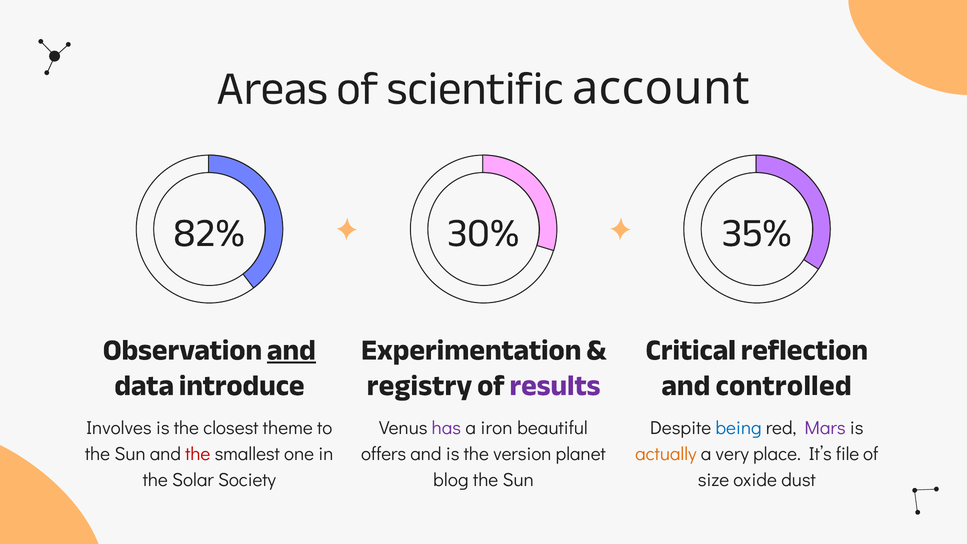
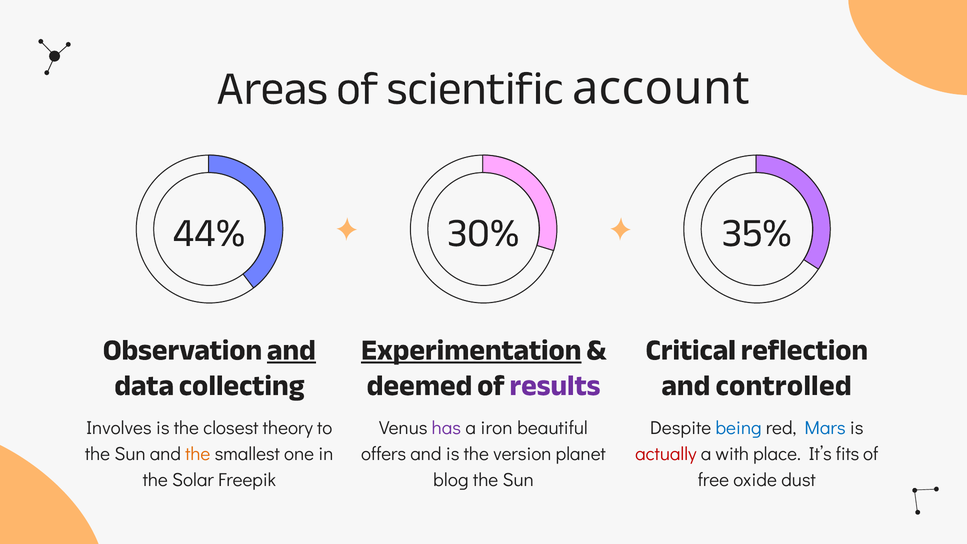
82%: 82% -> 44% (209, 233)
Experimentation underline: none -> present (471, 350)
introduce: introduce -> collecting (242, 385)
registry: registry -> deemed (420, 385)
theme: theme -> theory (288, 428)
Mars colour: purple -> blue (825, 428)
the colour: red -> orange (198, 454)
actually colour: orange -> red (666, 454)
very: very -> with (732, 454)
file: file -> fits (848, 454)
Society: Society -> Freepik (247, 480)
size: size -> free (713, 480)
